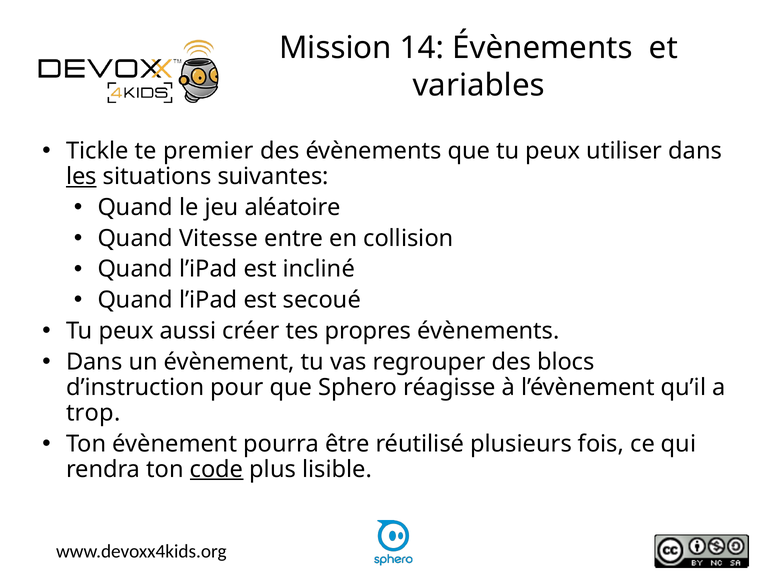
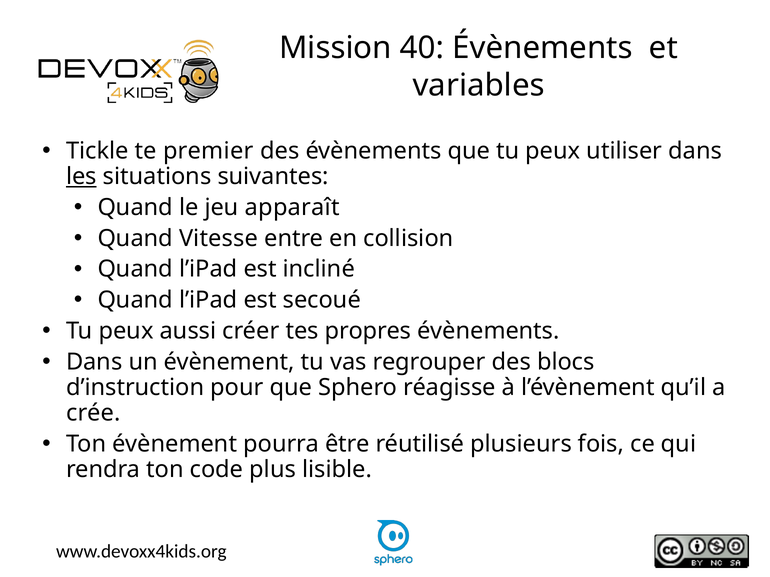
14: 14 -> 40 (422, 48)
aléatoire: aléatoire -> apparaît (292, 208)
trop: trop -> crée (93, 413)
code underline: present -> none (217, 470)
